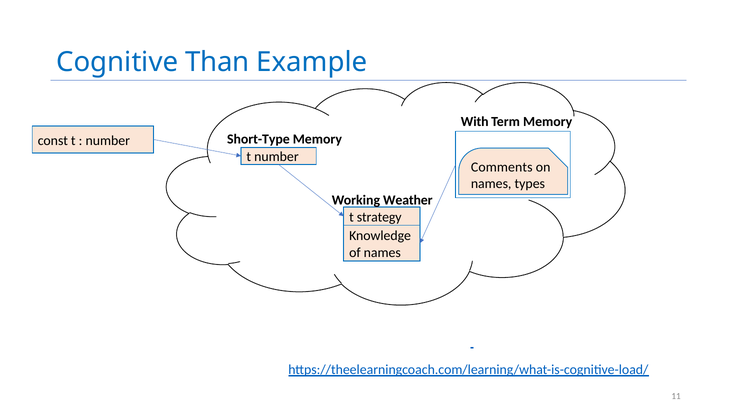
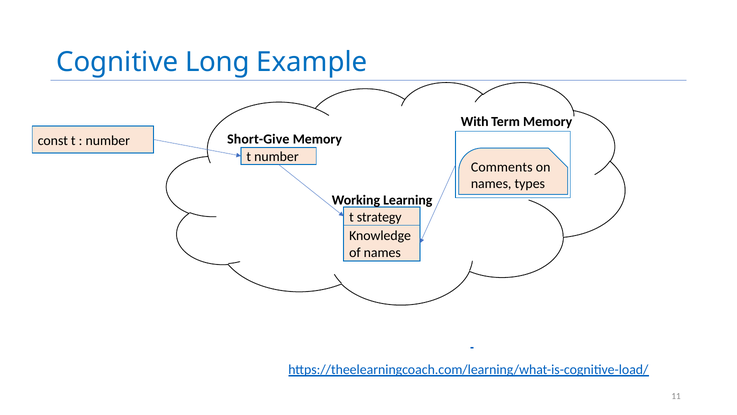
Than: Than -> Long (217, 62)
Short-Type: Short-Type -> Short-Give (258, 139)
Weather: Weather -> Learning (408, 200)
